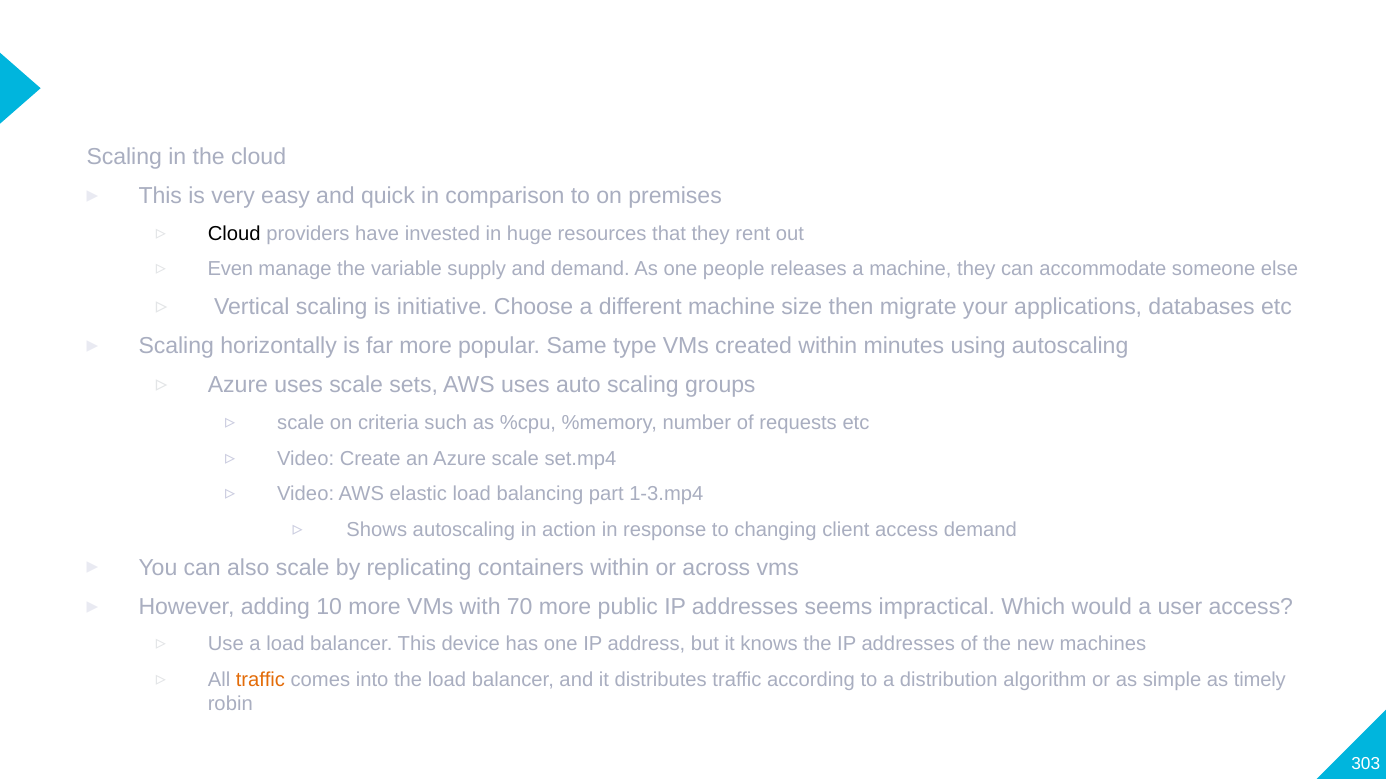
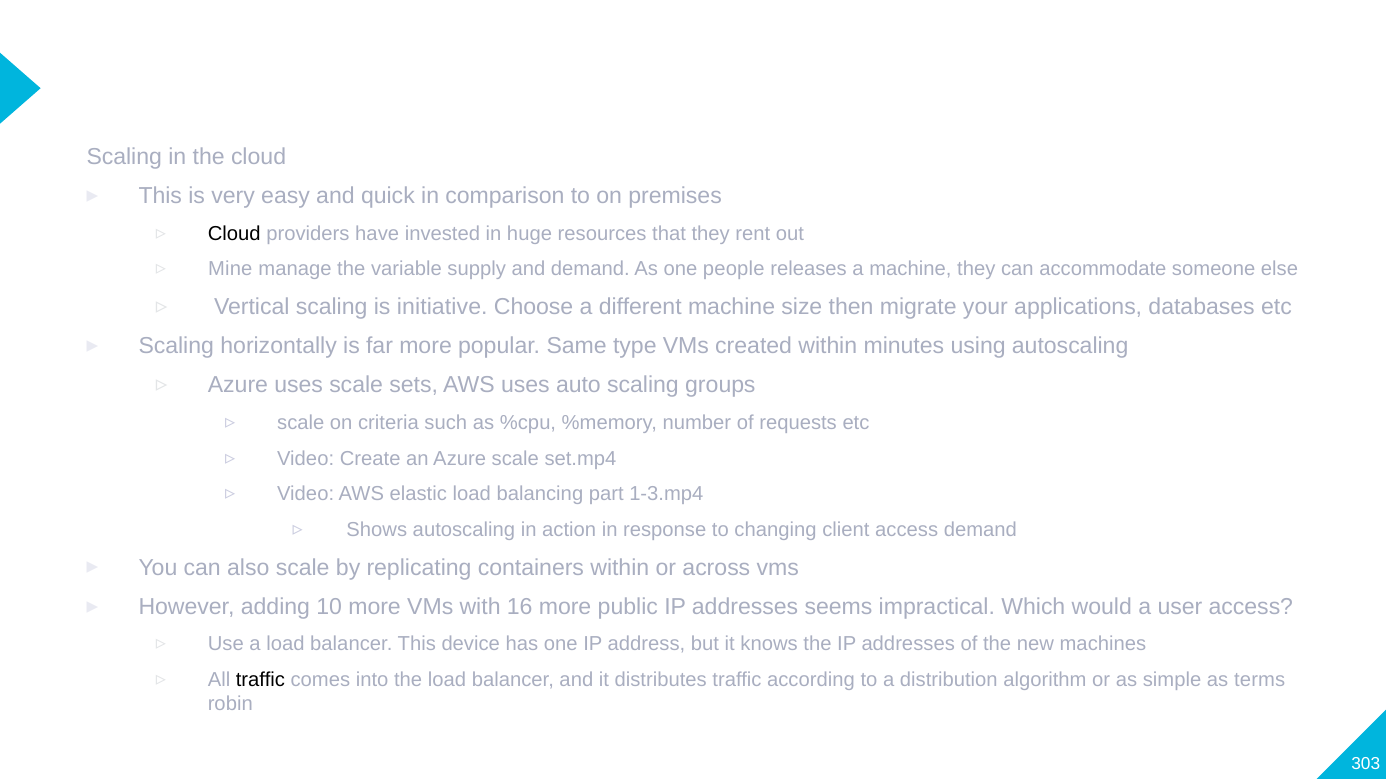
Even: Even -> Mine (230, 269)
70: 70 -> 16 (520, 607)
traffic colour: orange -> black (260, 680)
timely: timely -> terms (1260, 680)
